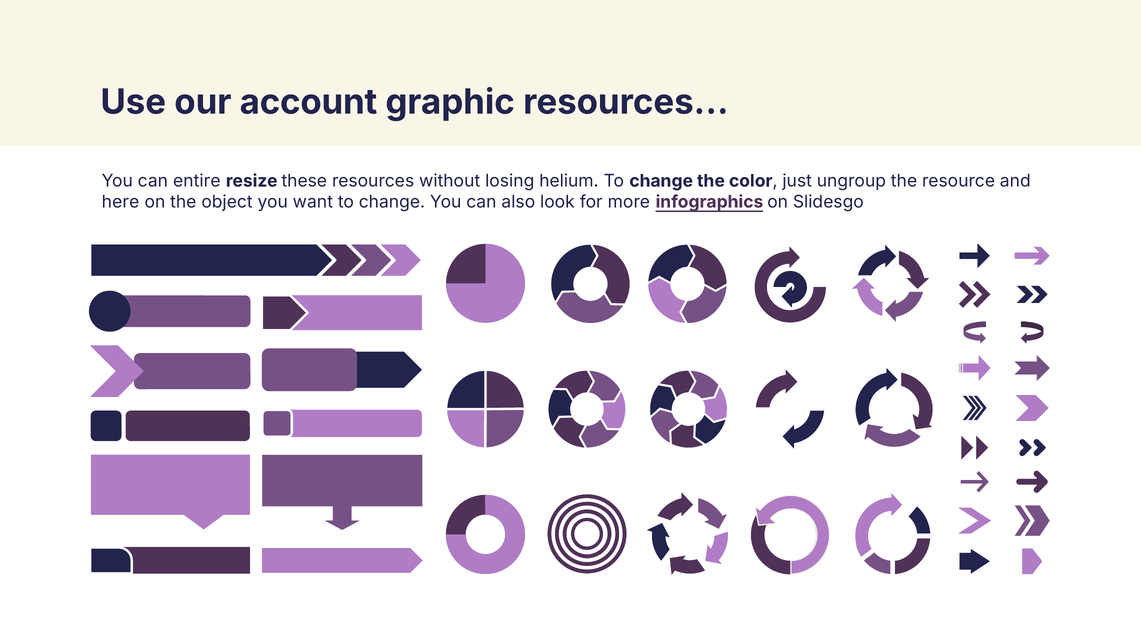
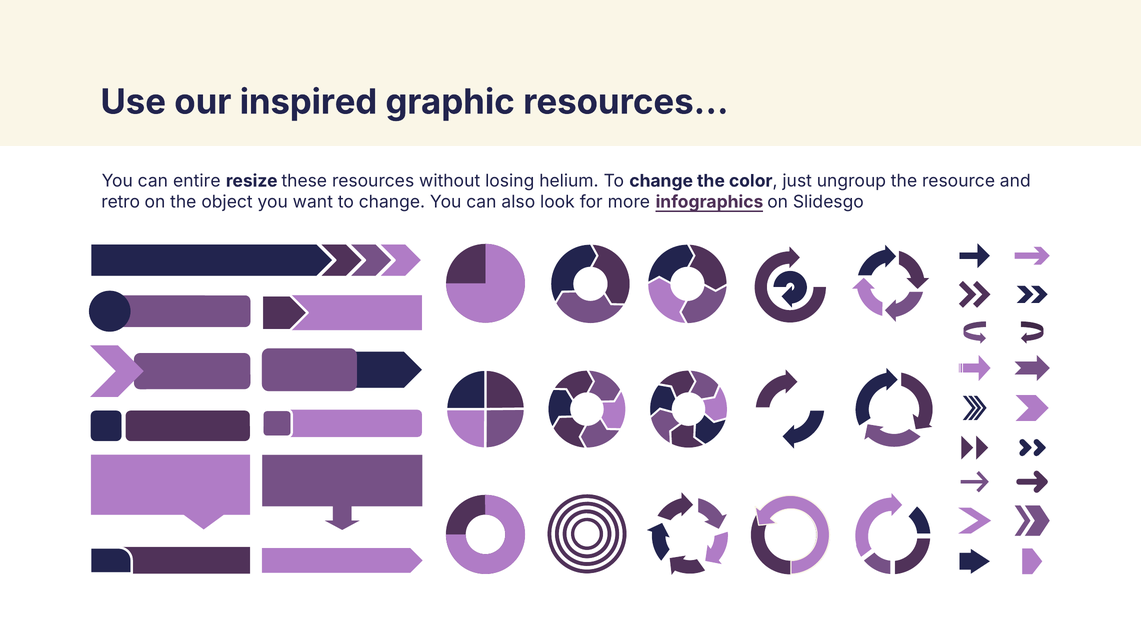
account: account -> inspired (308, 102)
here: here -> retro (121, 202)
